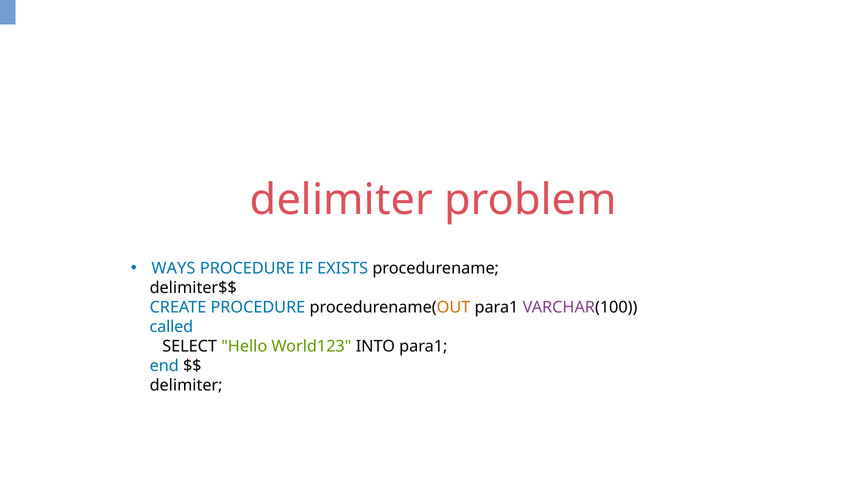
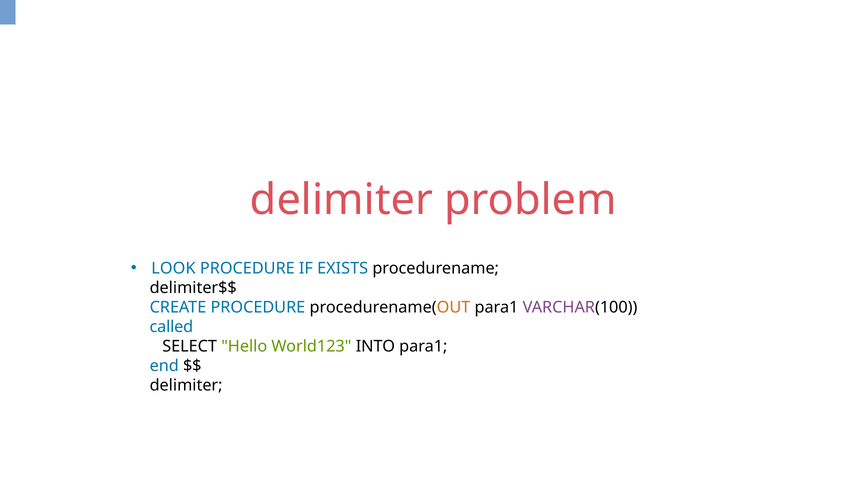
WAYS: WAYS -> LOOK (173, 269)
